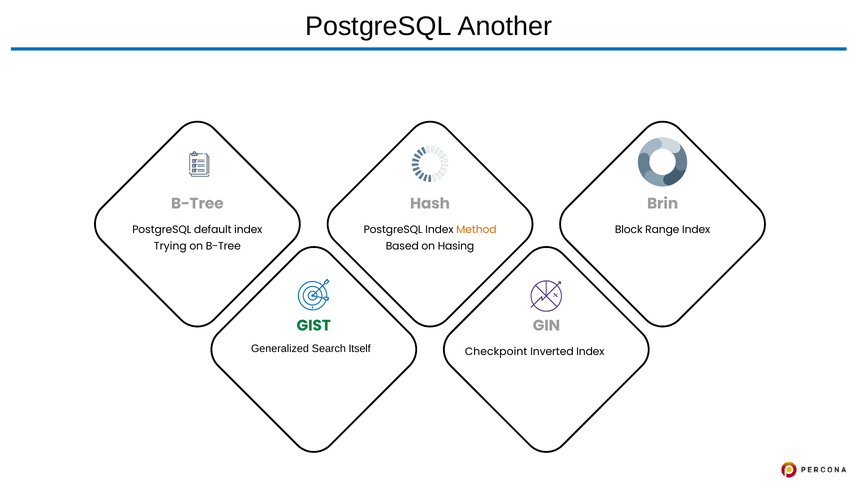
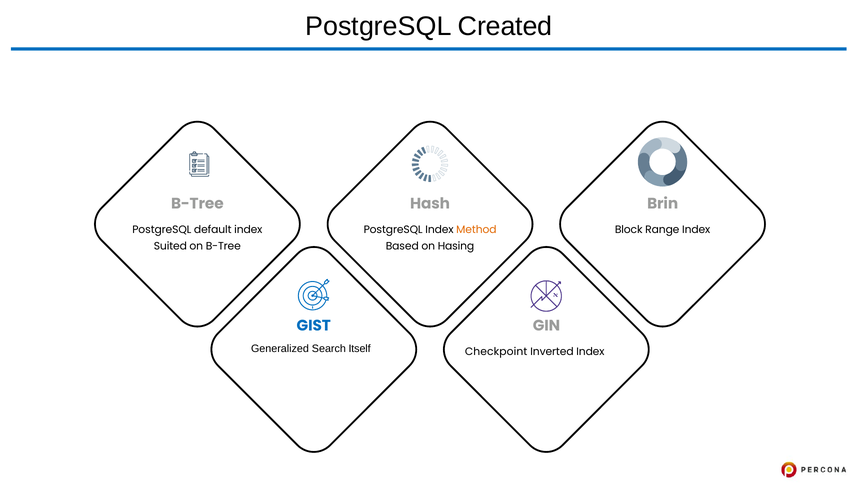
Another: Another -> Created (505, 26)
Trying: Trying -> Suited (170, 246)
GIST colour: green -> blue (314, 326)
